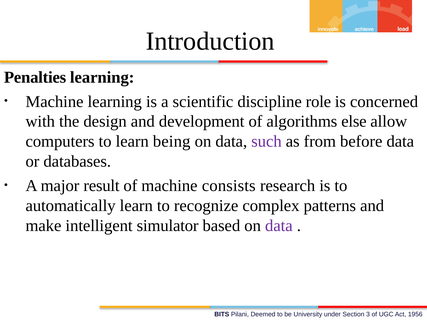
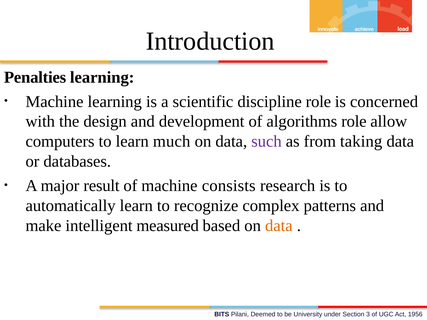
algorithms else: else -> role (354, 122)
being: being -> much (172, 142)
before: before -> taking (361, 142)
simulator: simulator -> measured (168, 226)
data colour: purple -> orange (279, 226)
